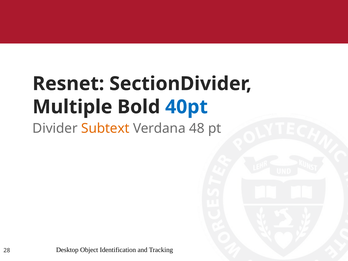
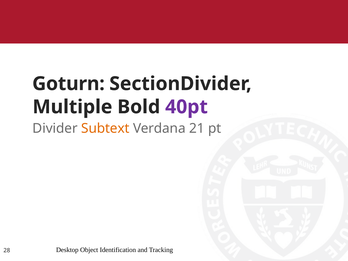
Resnet: Resnet -> Goturn (68, 84)
40pt colour: blue -> purple (186, 107)
48: 48 -> 21 (197, 129)
